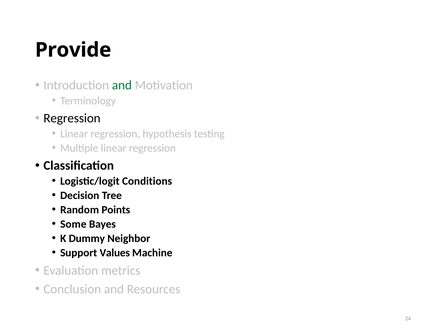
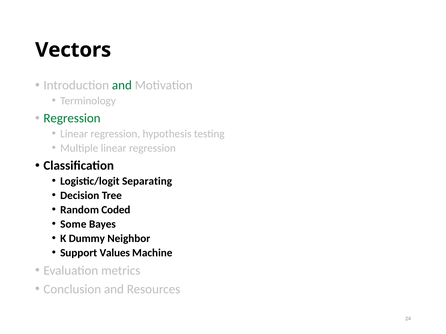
Provide: Provide -> Vectors (73, 50)
Regression colour: black -> green (72, 118)
Conditions: Conditions -> Separating (147, 181)
Points: Points -> Coded (116, 210)
